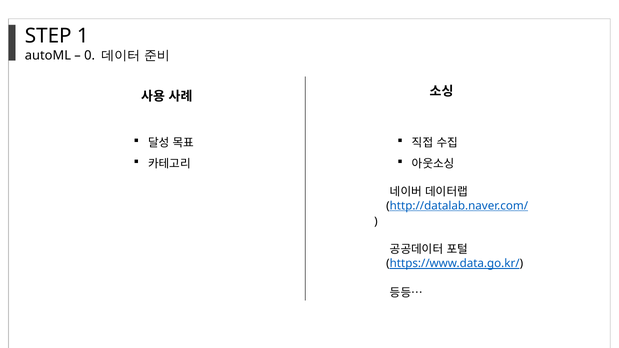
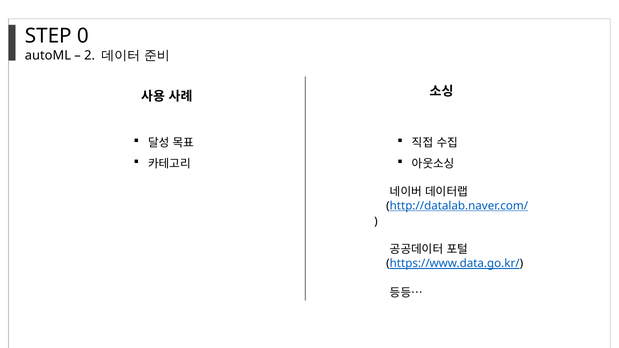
1: 1 -> 0 (83, 36)
0: 0 -> 2 (90, 56)
